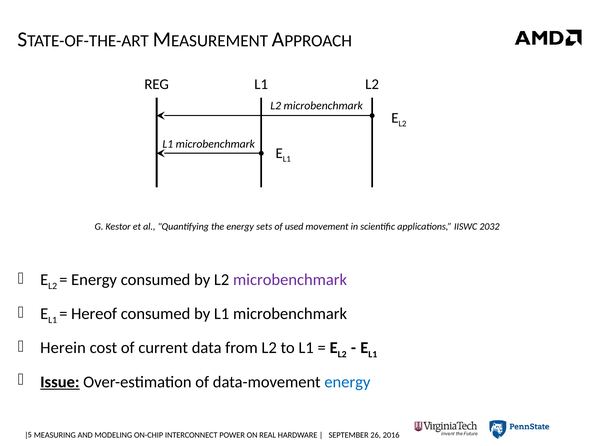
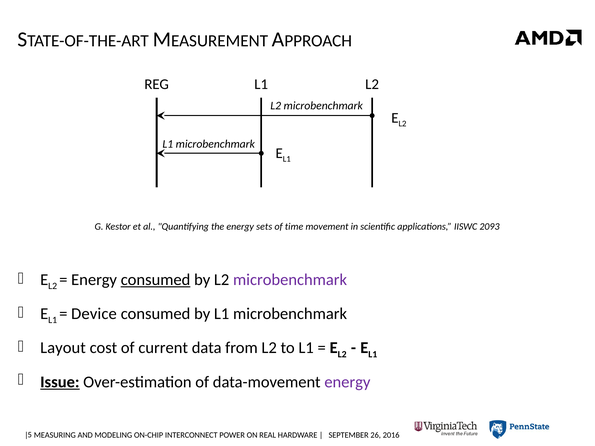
used: used -> time (294, 227)
2032: 2032 -> 2093 (489, 227)
consumed underline: none -> present (156, 280)
Hereof: Hereof -> Device (94, 314)
Herein: Herein -> Layout (63, 348)
energy colour: blue -> purple (347, 382)
